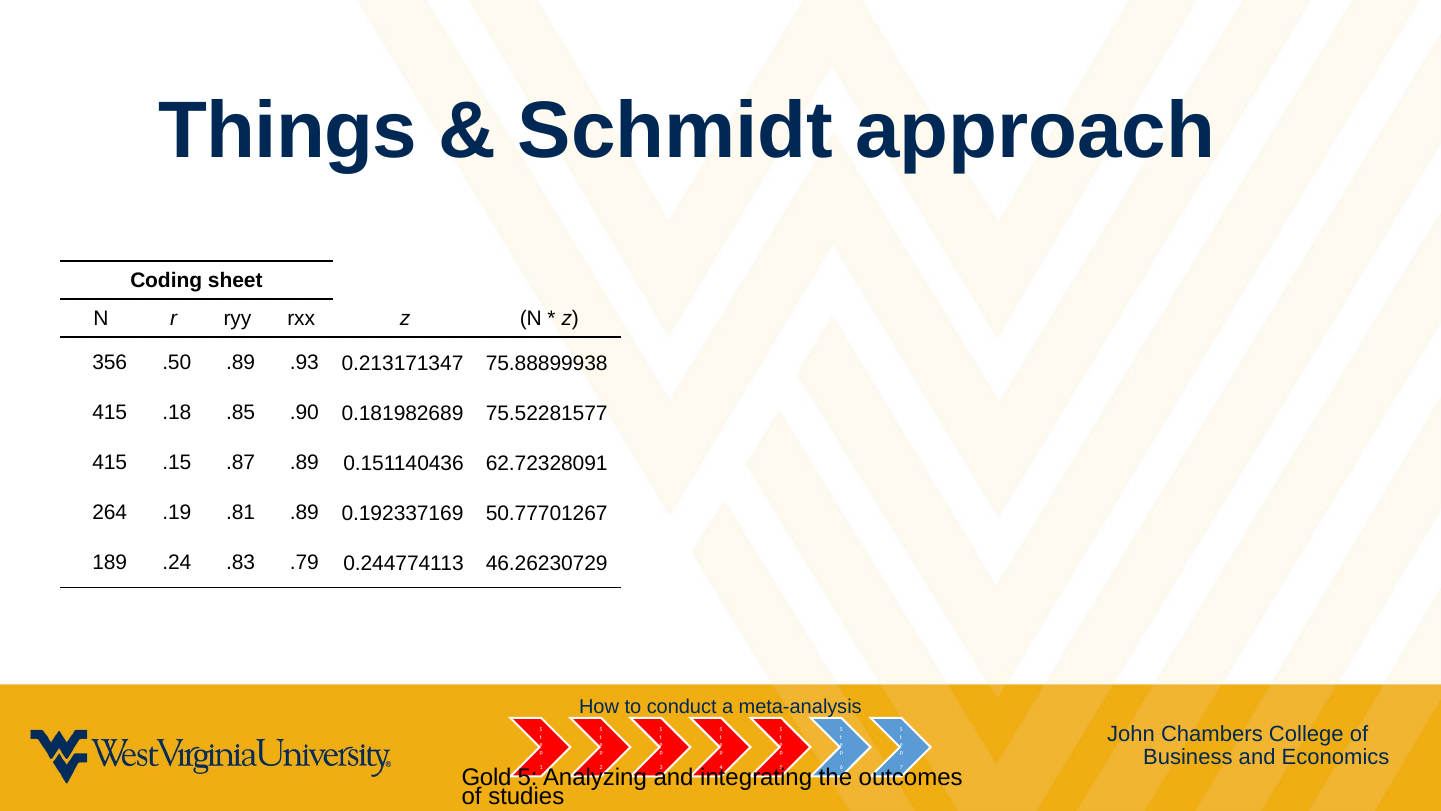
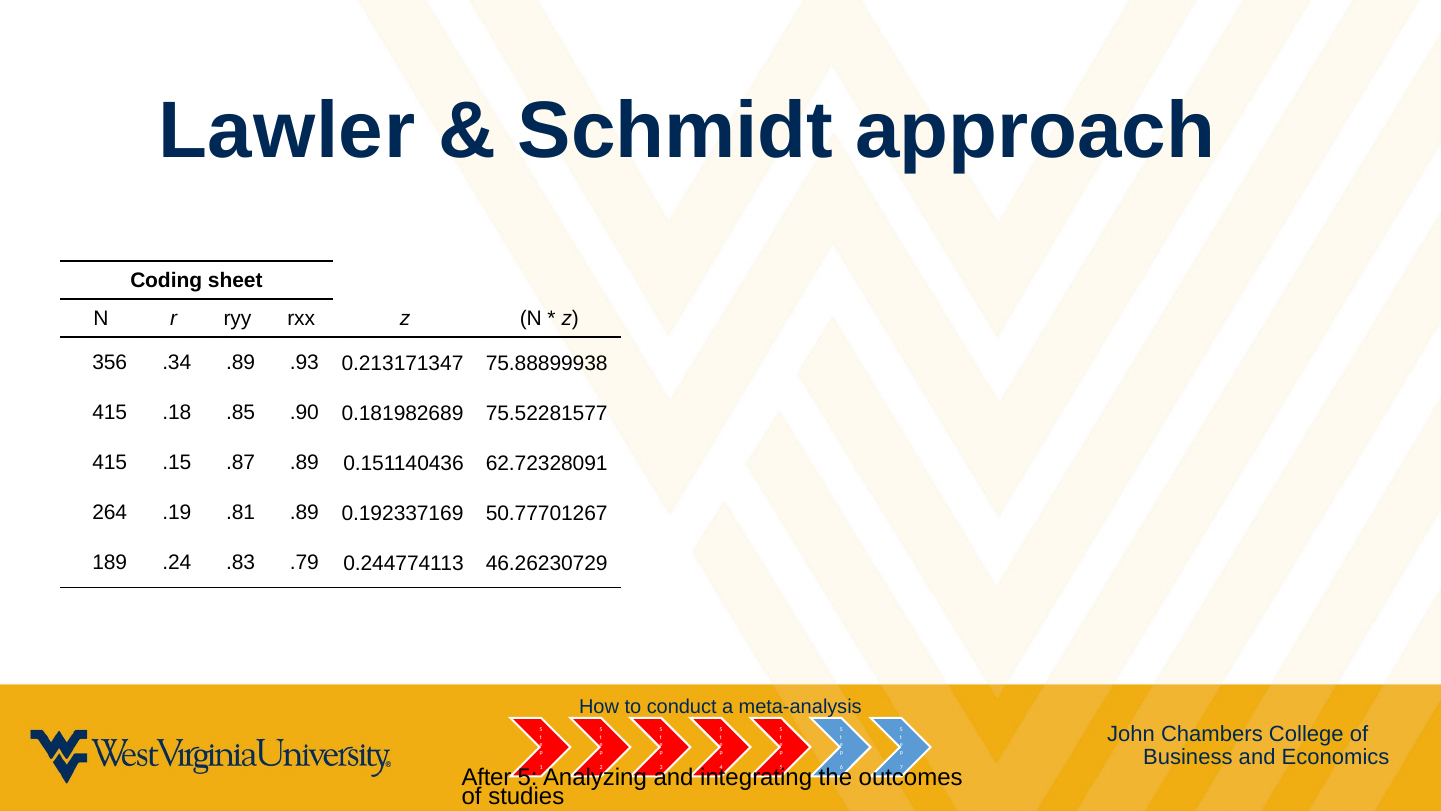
Things: Things -> Lawler (287, 131)
.50: .50 -> .34 (177, 362)
Gold: Gold -> After (487, 777)
